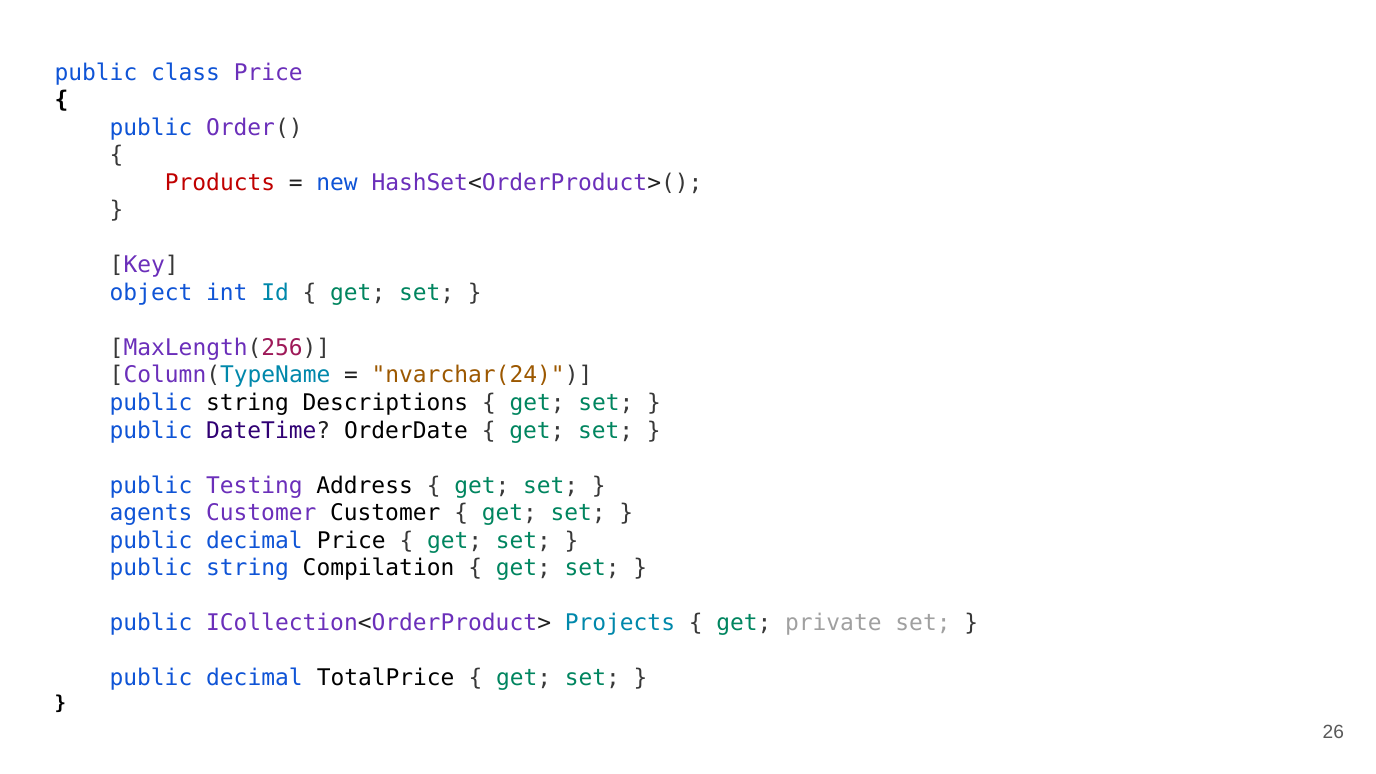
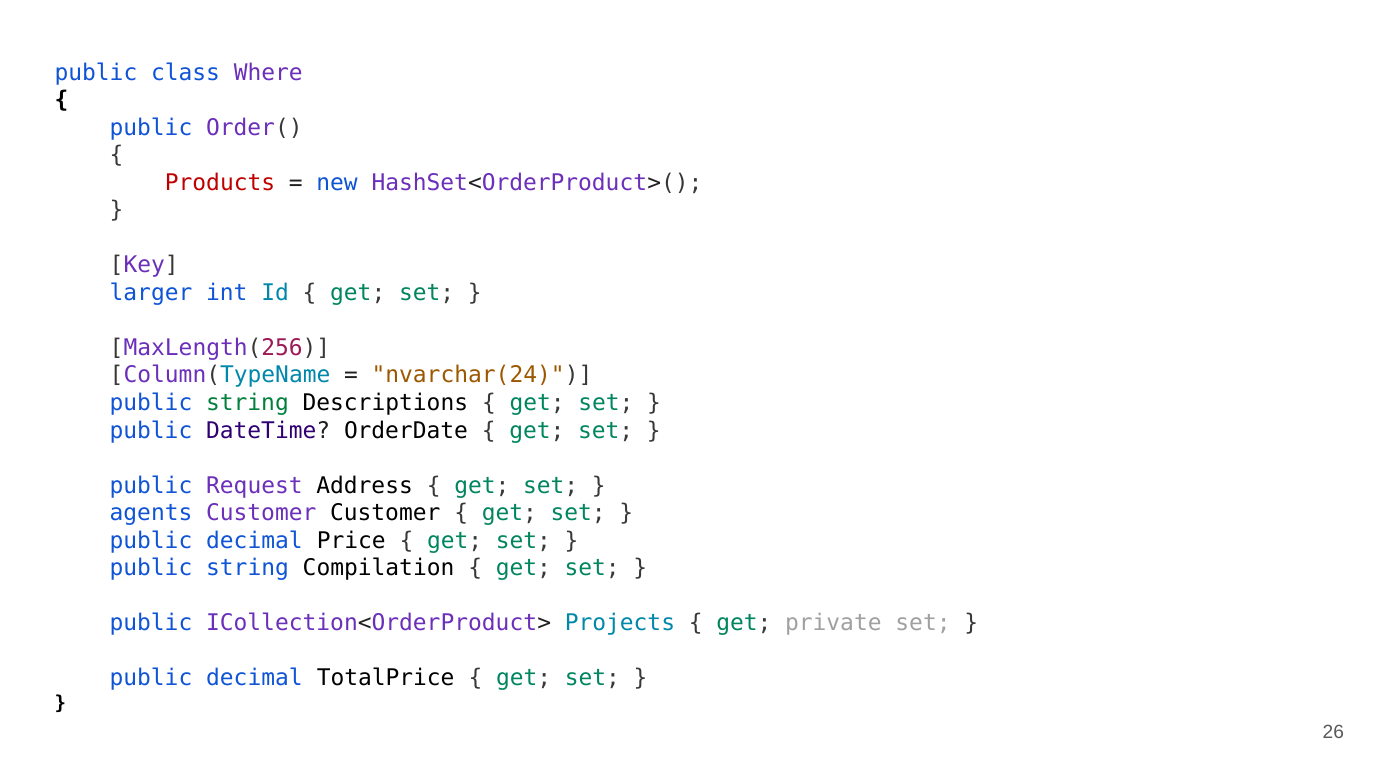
class Price: Price -> Where (268, 73)
object: object -> larger (151, 293)
string colour: black -> green (247, 403)
Testing: Testing -> Request (254, 486)
